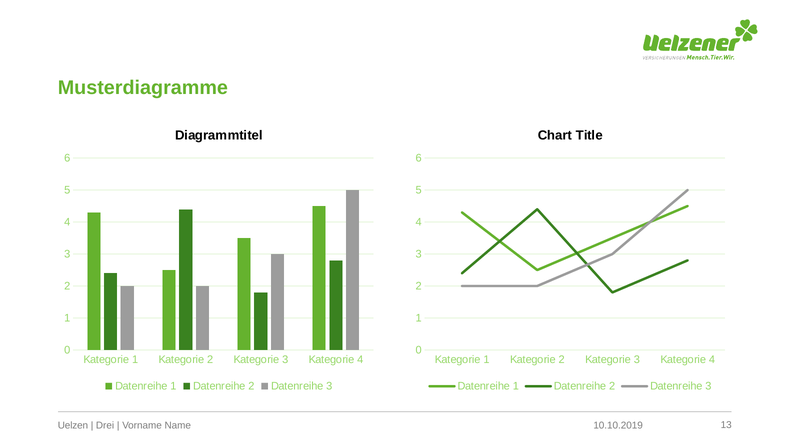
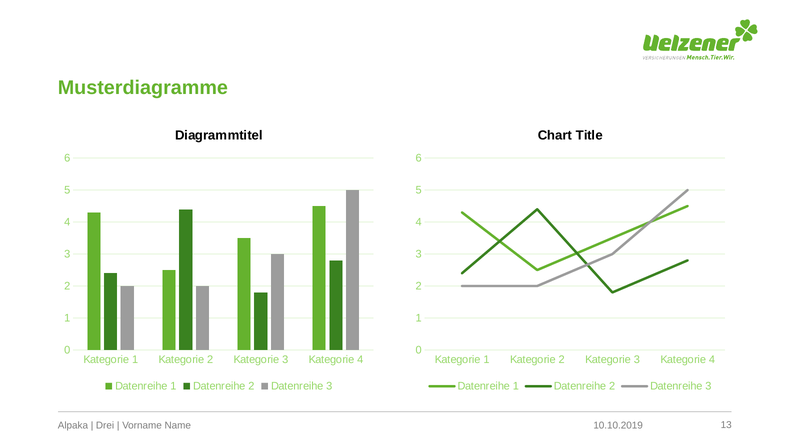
Uelzen: Uelzen -> Alpaka (73, 425)
